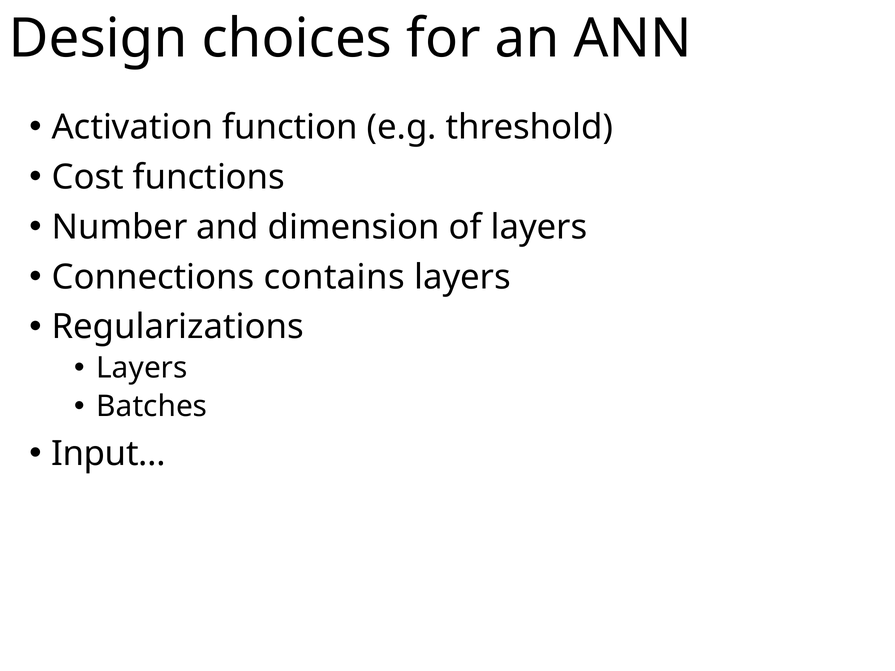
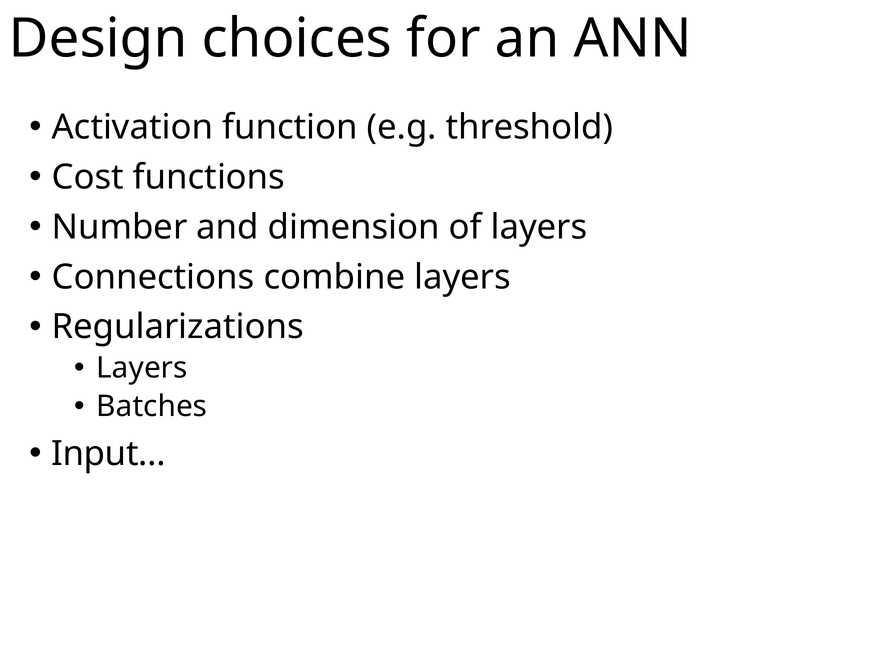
contains: contains -> combine (334, 277)
